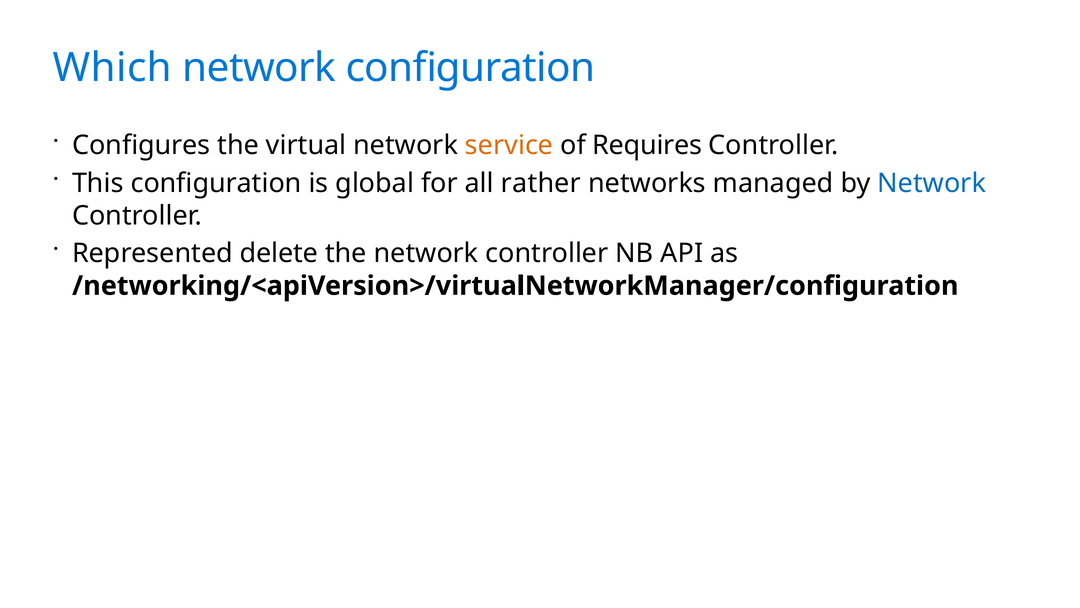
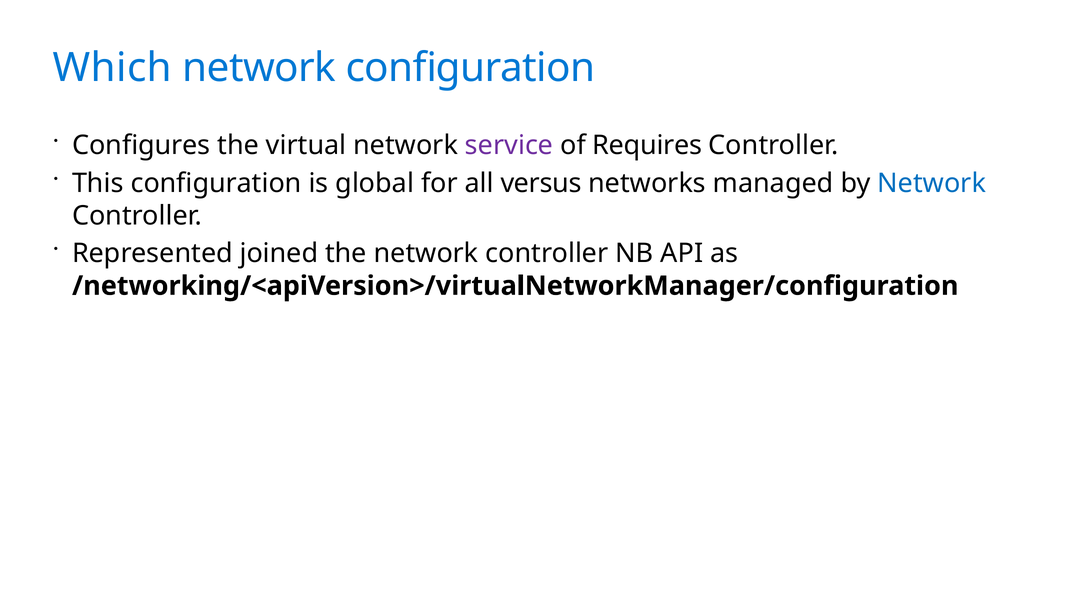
service colour: orange -> purple (509, 145)
rather: rather -> versus (541, 183)
delete: delete -> joined (279, 253)
